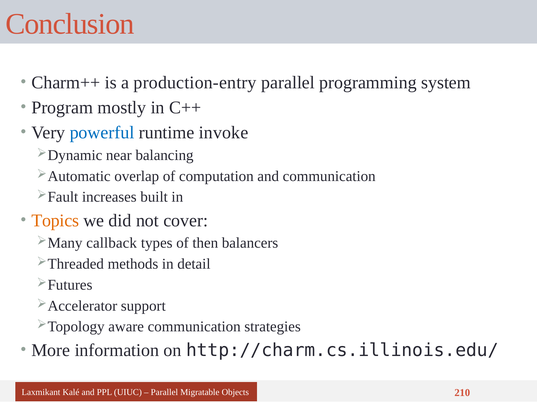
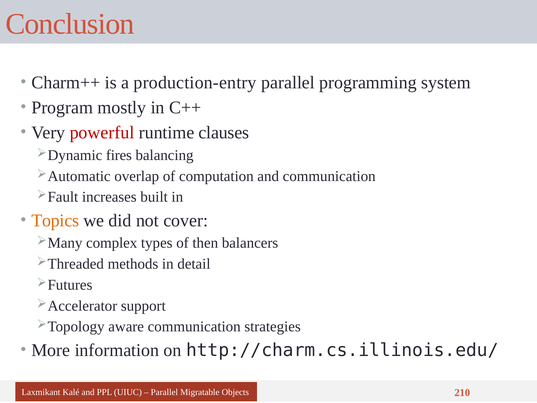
powerful colour: blue -> red (102, 133)
invoke: invoke -> clauses (224, 133)
near: near -> fires (119, 155)
callback: callback -> complex (112, 243)
